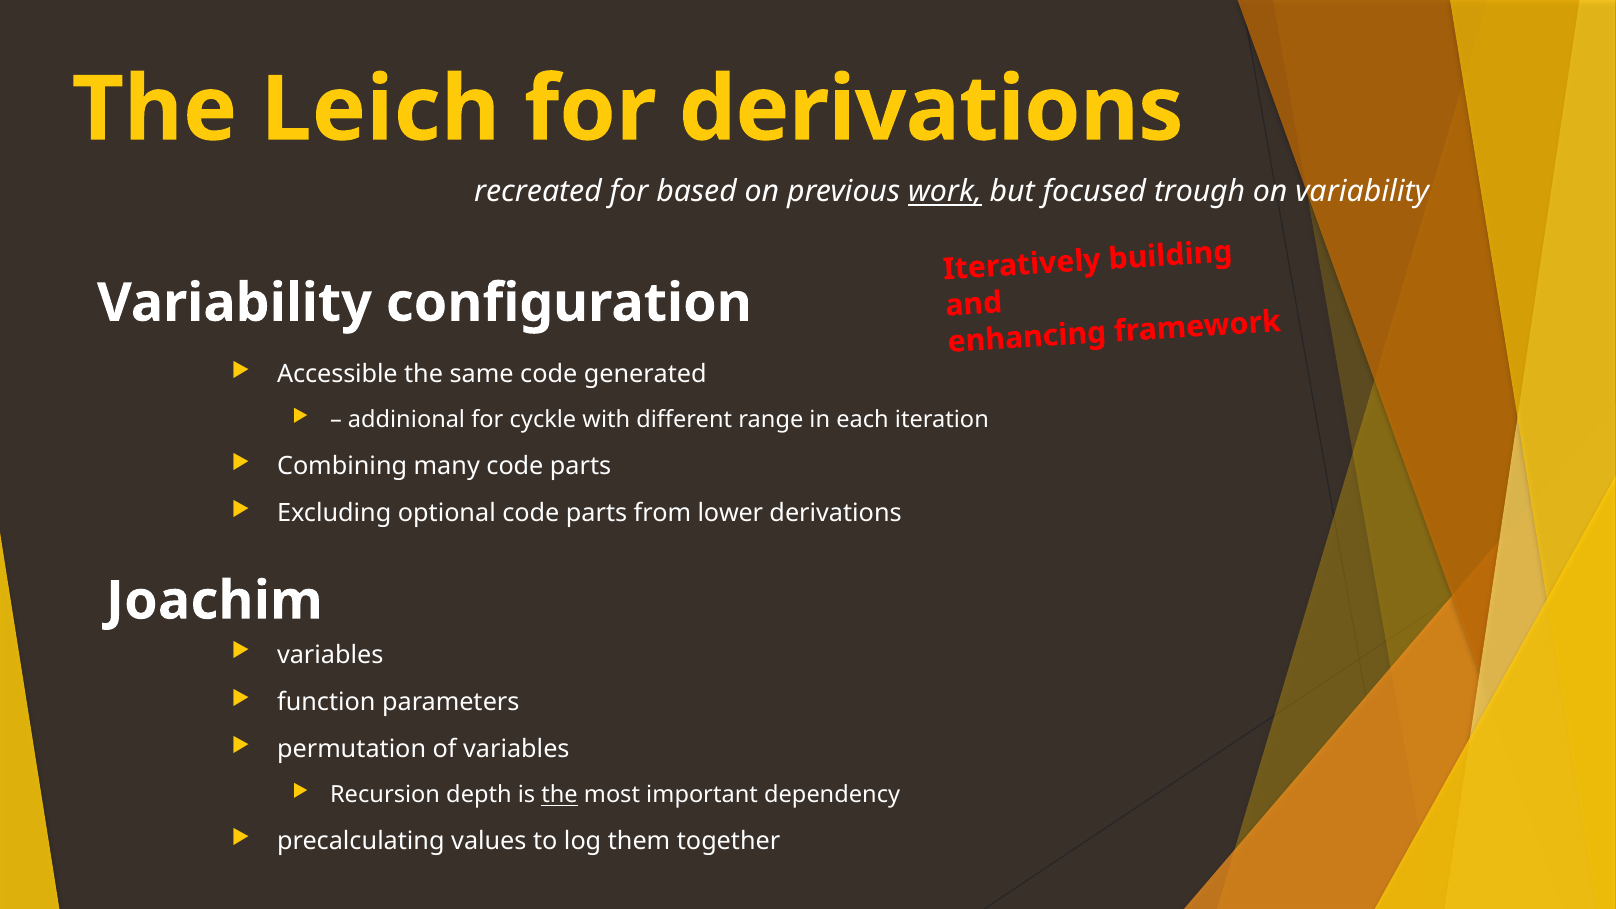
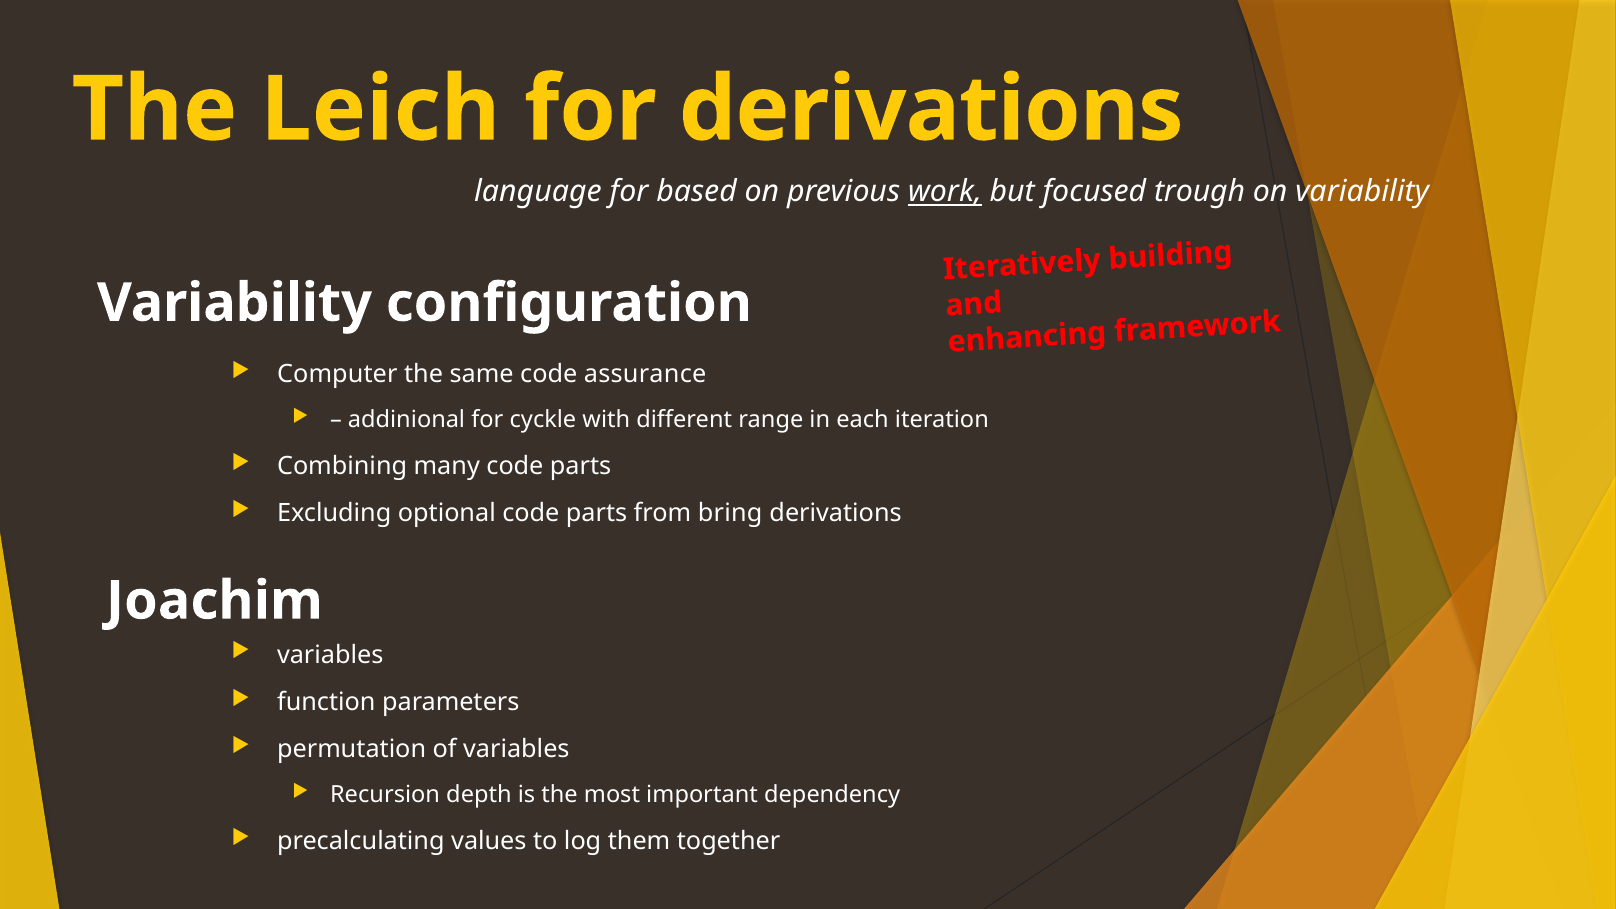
recreated: recreated -> language (538, 192)
Accessible: Accessible -> Computer (337, 374)
generated: generated -> assurance (645, 374)
lower: lower -> bring (730, 513)
the underline: present -> none (560, 795)
